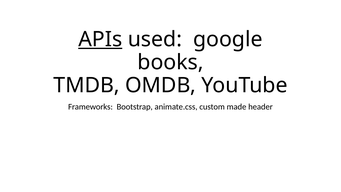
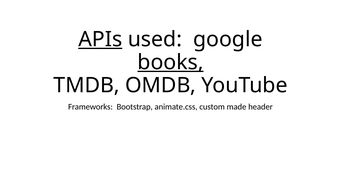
books underline: none -> present (170, 62)
